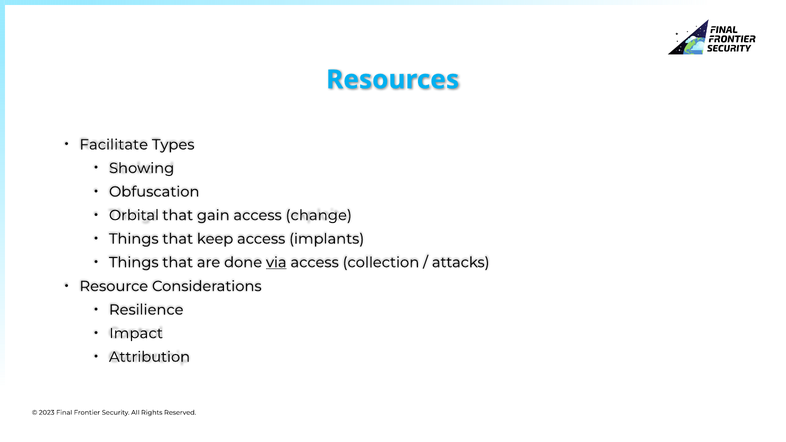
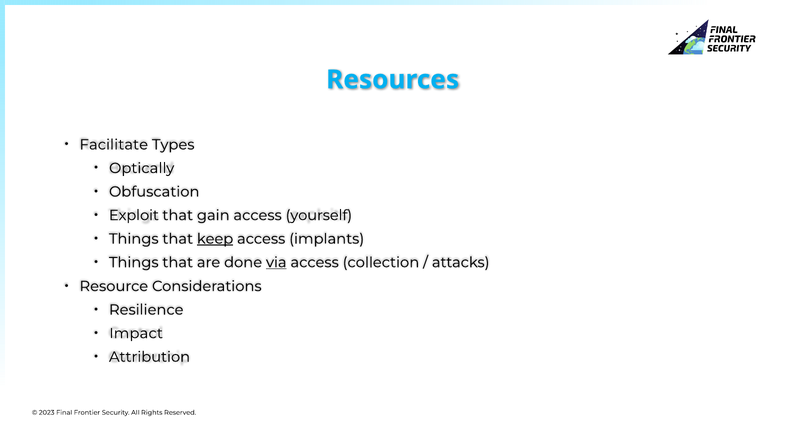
Showing: Showing -> Optically (142, 168)
Orbital: Orbital -> Exploit (134, 215)
change: change -> yourself (319, 215)
keep underline: none -> present (215, 239)
